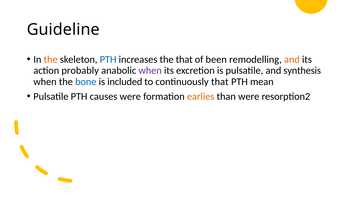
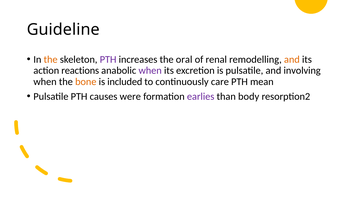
PTH colour: blue -> purple (108, 59)
the that: that -> oral (184, 59)
been: been -> renal (216, 59)
probably: probably -> reactions (80, 71)
synthesis: synthesis -> involving (302, 71)
bone colour: blue -> orange (86, 82)
continuously that: that -> care (220, 82)
earlies colour: orange -> purple (201, 96)
than were: were -> body (249, 96)
